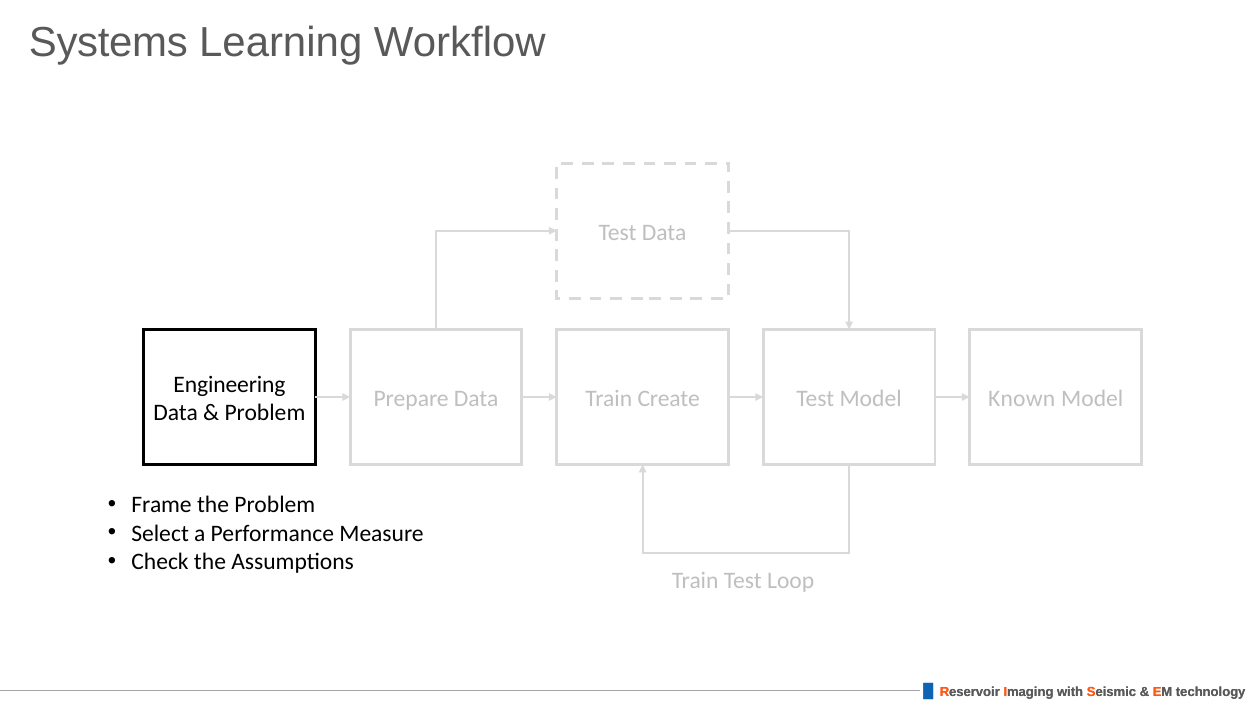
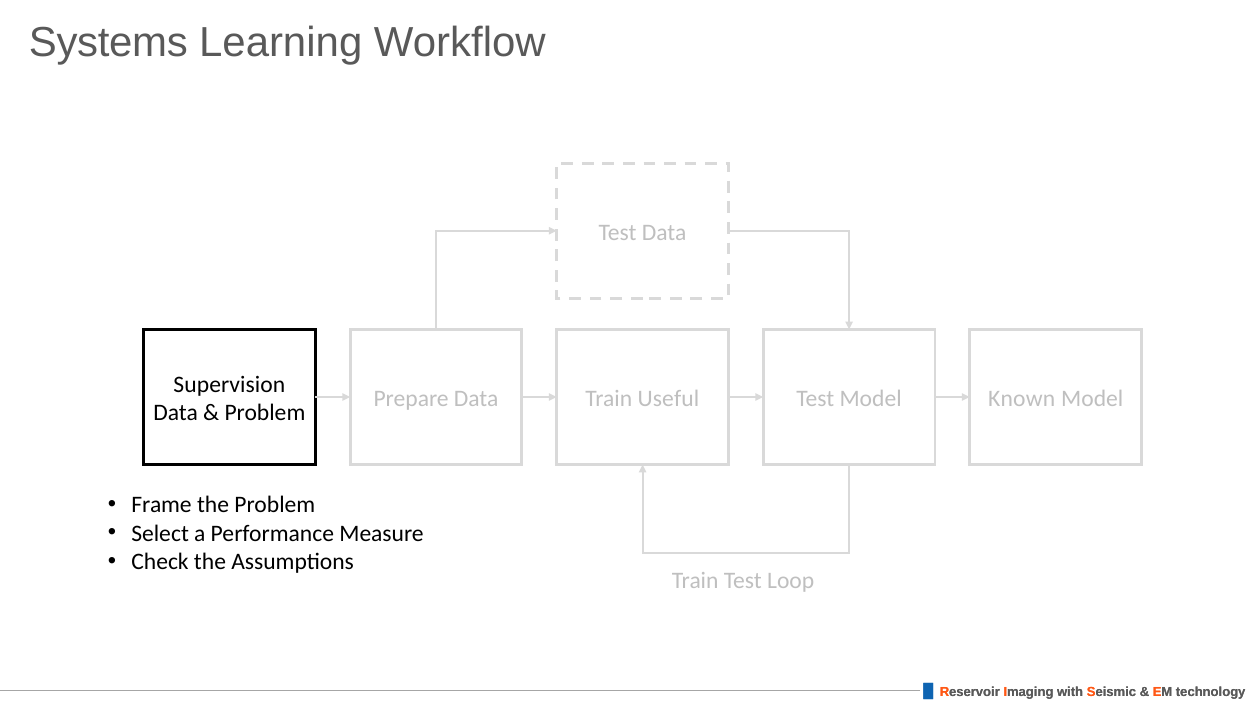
Engineering: Engineering -> Supervision (229, 384)
Create: Create -> Useful (668, 398)
